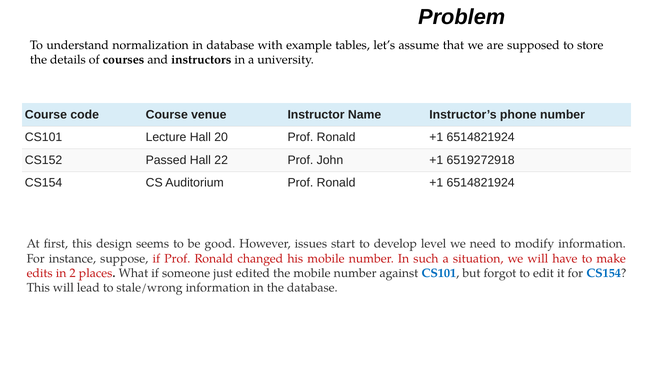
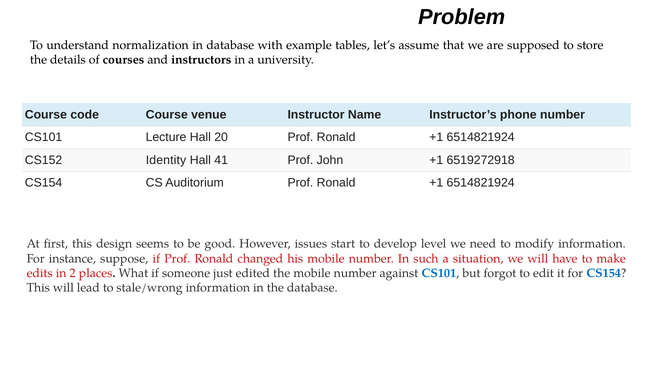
Passed: Passed -> Identity (166, 160)
22: 22 -> 41 (221, 160)
